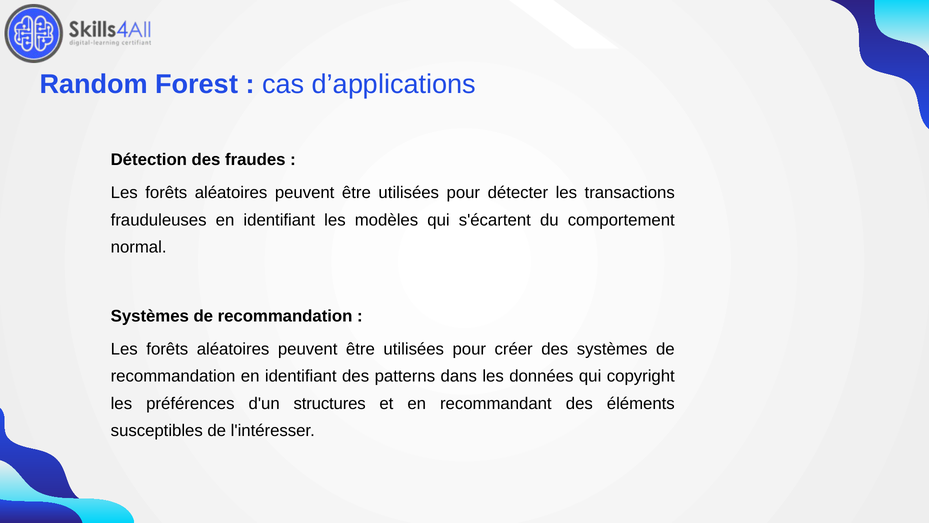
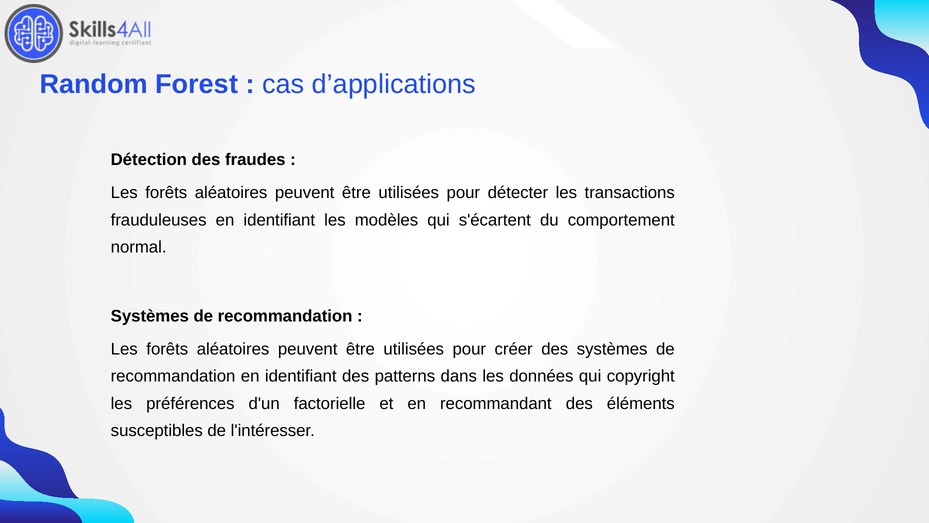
structures: structures -> factorielle (330, 403)
